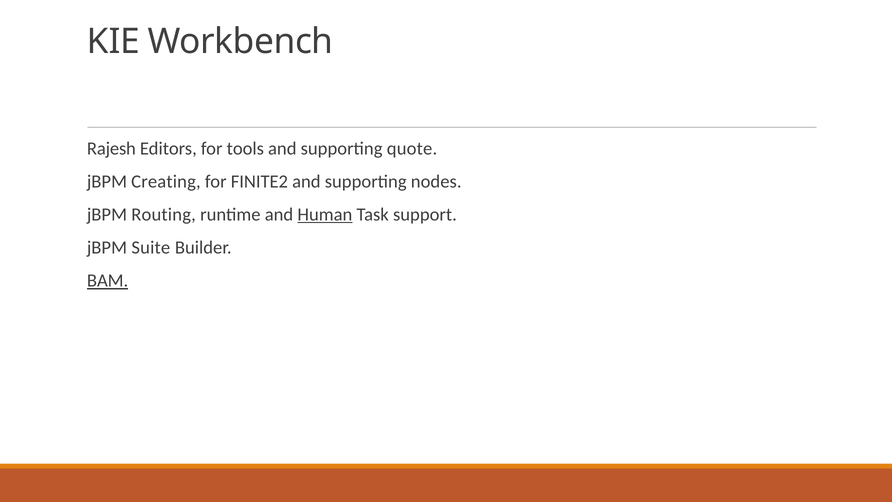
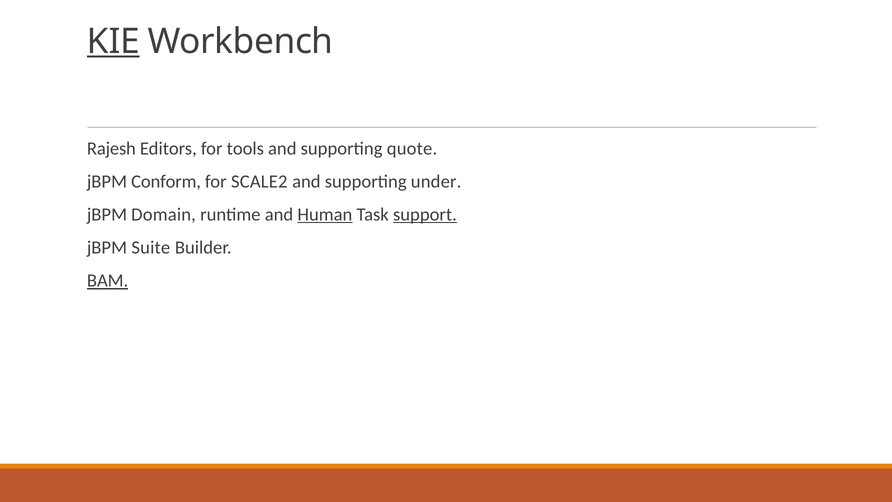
KIE underline: none -> present (113, 41)
Creating: Creating -> Conform (166, 181)
FINITE2: FINITE2 -> SCALE2 (259, 181)
nodes: nodes -> under (436, 181)
Routing: Routing -> Domain (164, 214)
support underline: none -> present (425, 214)
